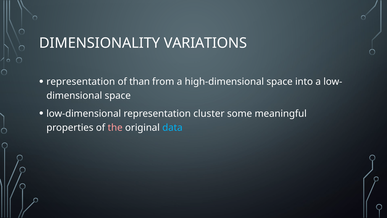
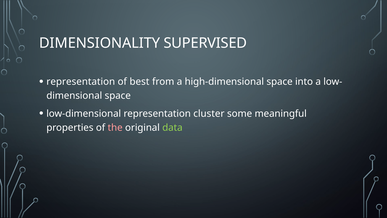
VARIATIONS: VARIATIONS -> SUPERVISED (205, 43)
than: than -> best (139, 82)
data colour: light blue -> light green (172, 127)
